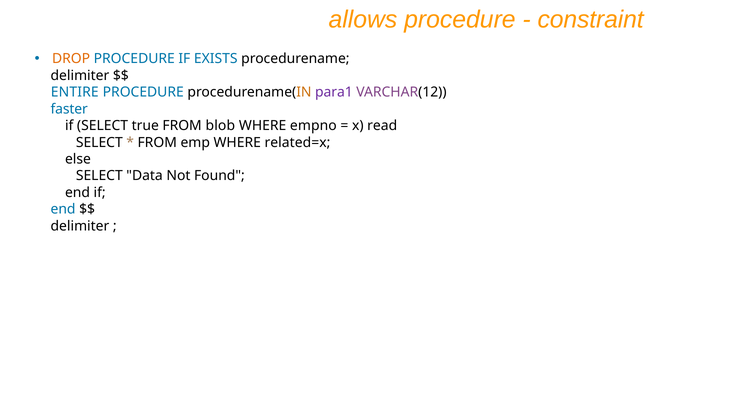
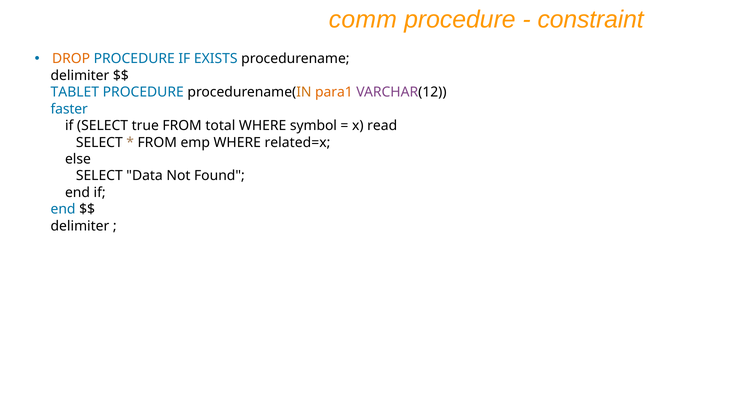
allows: allows -> comm (363, 19)
ENTIRE: ENTIRE -> TABLET (75, 92)
para1 colour: purple -> orange (334, 92)
blob: blob -> total (220, 126)
empno: empno -> symbol (313, 126)
